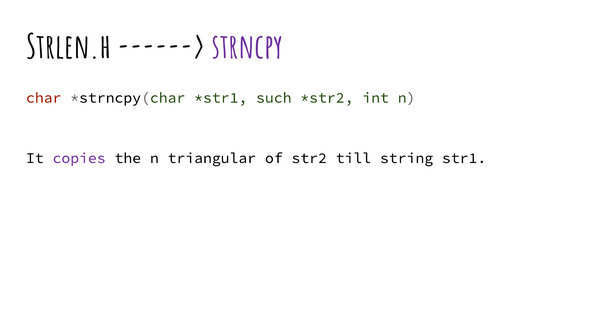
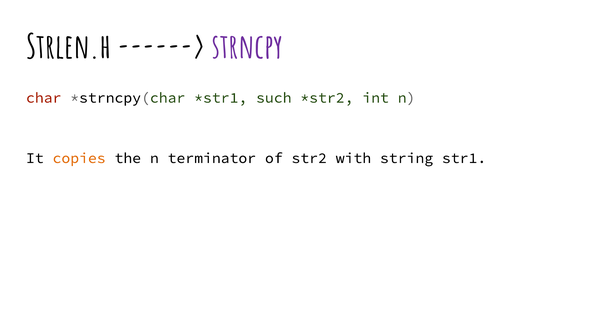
copies colour: purple -> orange (79, 158)
triangular: triangular -> terminator (212, 158)
till: till -> with (353, 158)
